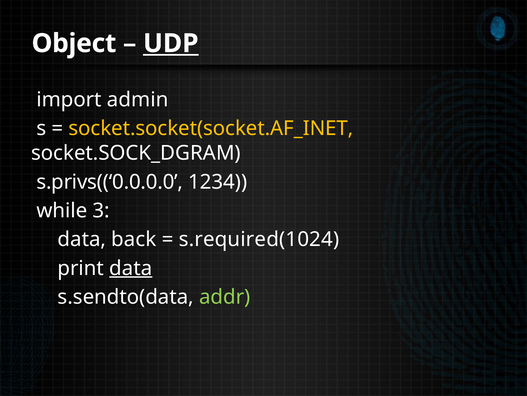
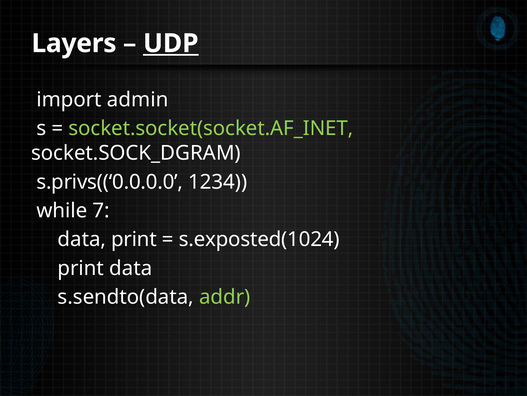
Object: Object -> Layers (74, 43)
socket.socket(socket.AF_INET colour: yellow -> light green (211, 128)
3: 3 -> 7 (101, 210)
data back: back -> print (134, 239)
s.required(1024: s.required(1024 -> s.exposted(1024 (259, 239)
data underline: present -> none (131, 268)
